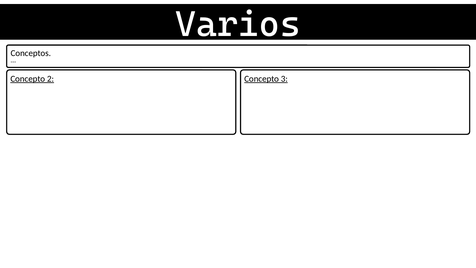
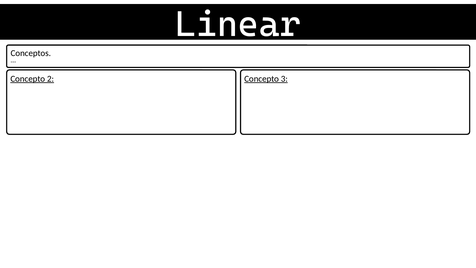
Varios: Varios -> Linear (238, 24)
